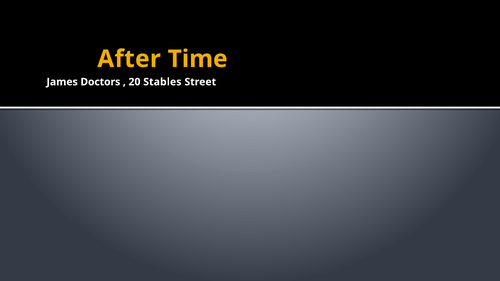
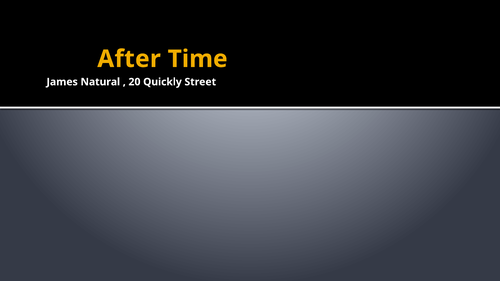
Doctors: Doctors -> Natural (100, 82)
Stables: Stables -> Quickly (162, 82)
